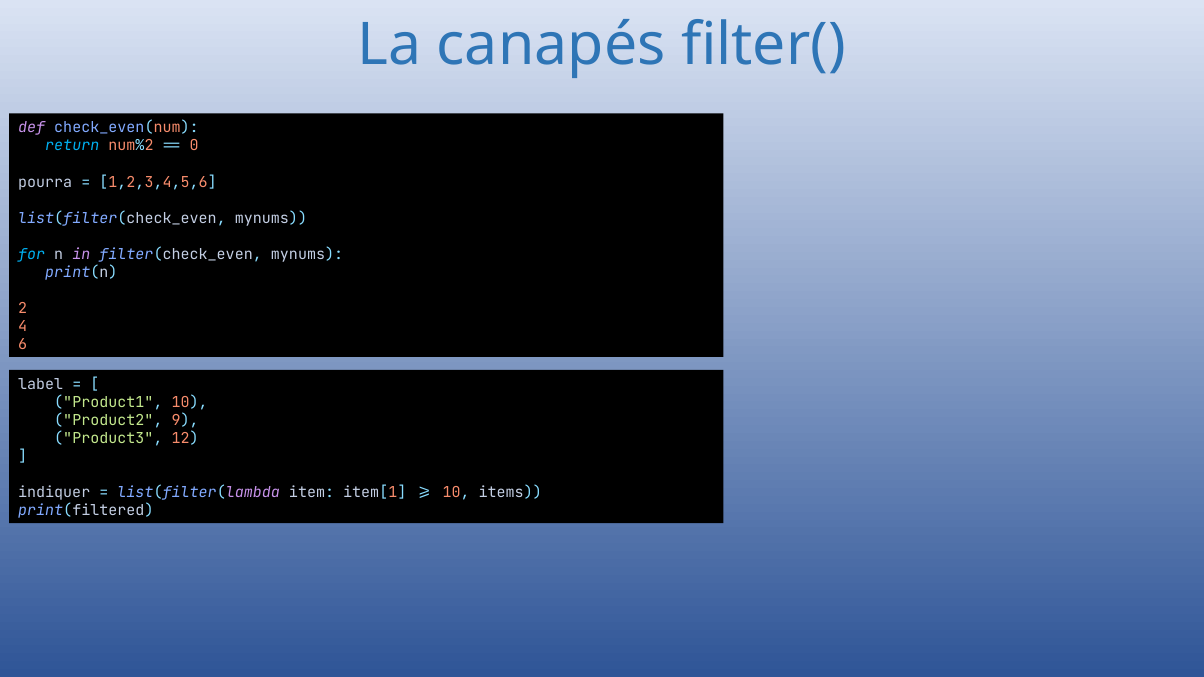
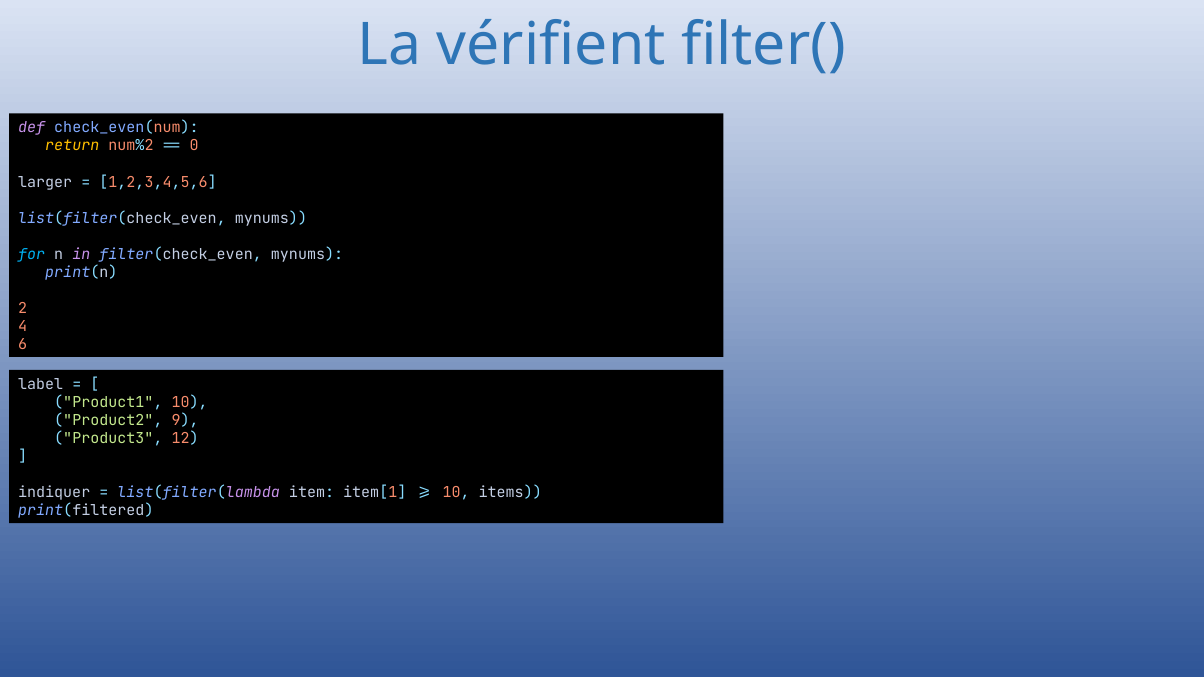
canapés: canapés -> vérifient (551, 45)
return colour: light blue -> yellow (72, 146)
pourra: pourra -> larger (45, 182)
